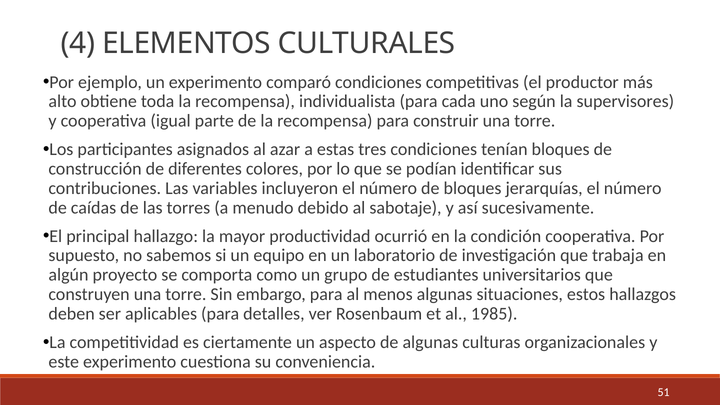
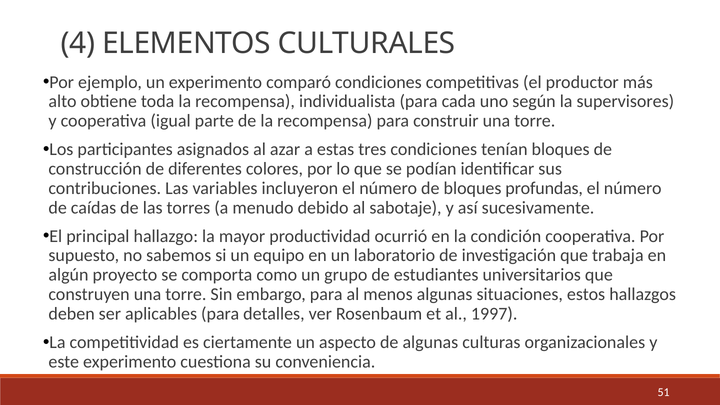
jerarquías: jerarquías -> profundas (544, 188)
1985: 1985 -> 1997 (494, 314)
